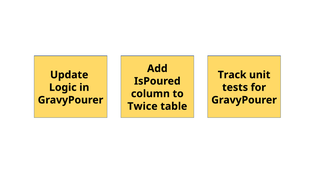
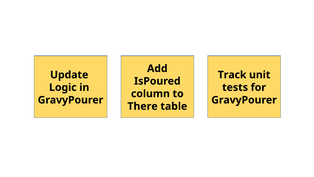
Twice: Twice -> There (143, 106)
